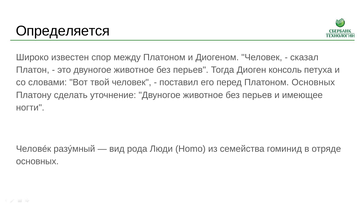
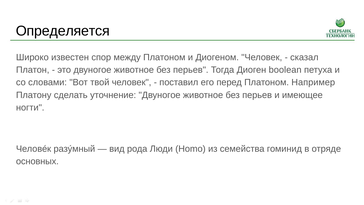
консоль: консоль -> boolean (285, 70)
Платоном Основных: Основных -> Например (313, 82)
